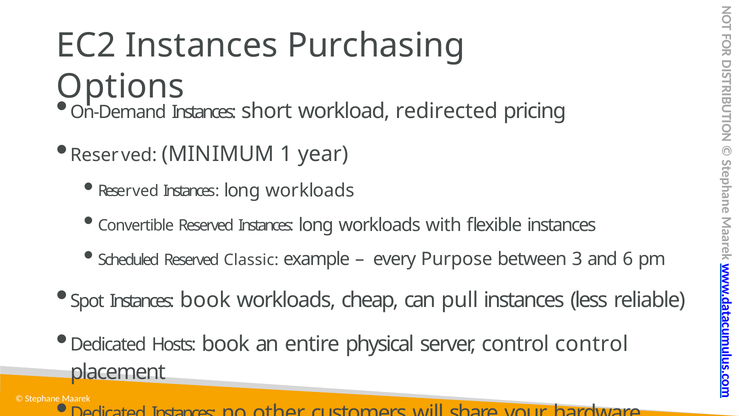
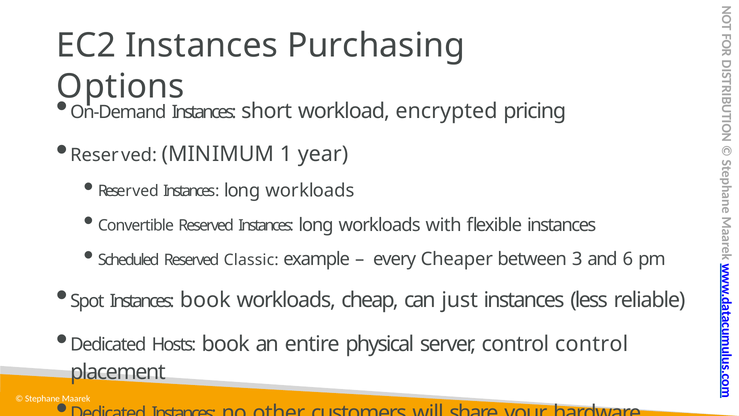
redirected: redirected -> encrypted (446, 111)
Purpose: Purpose -> Cheaper (457, 259)
pull: pull -> just (460, 300)
